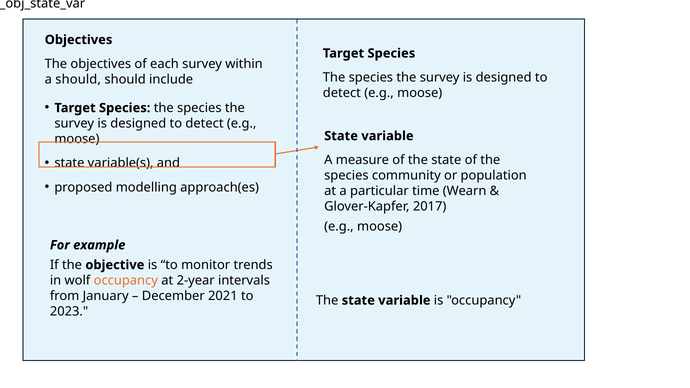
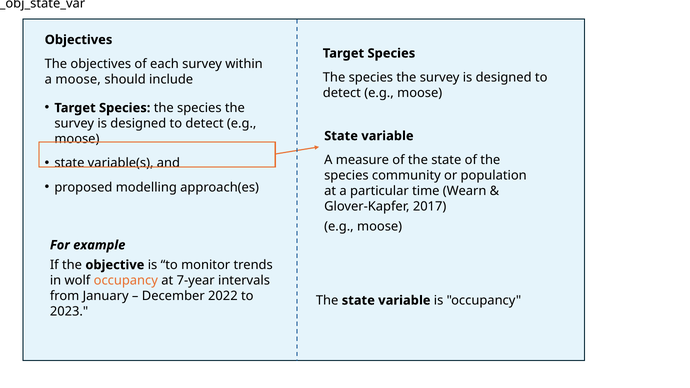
a should: should -> moose (78, 79)
2-year: 2-year -> 7-year (196, 281)
2021: 2021 -> 2022 (223, 296)
